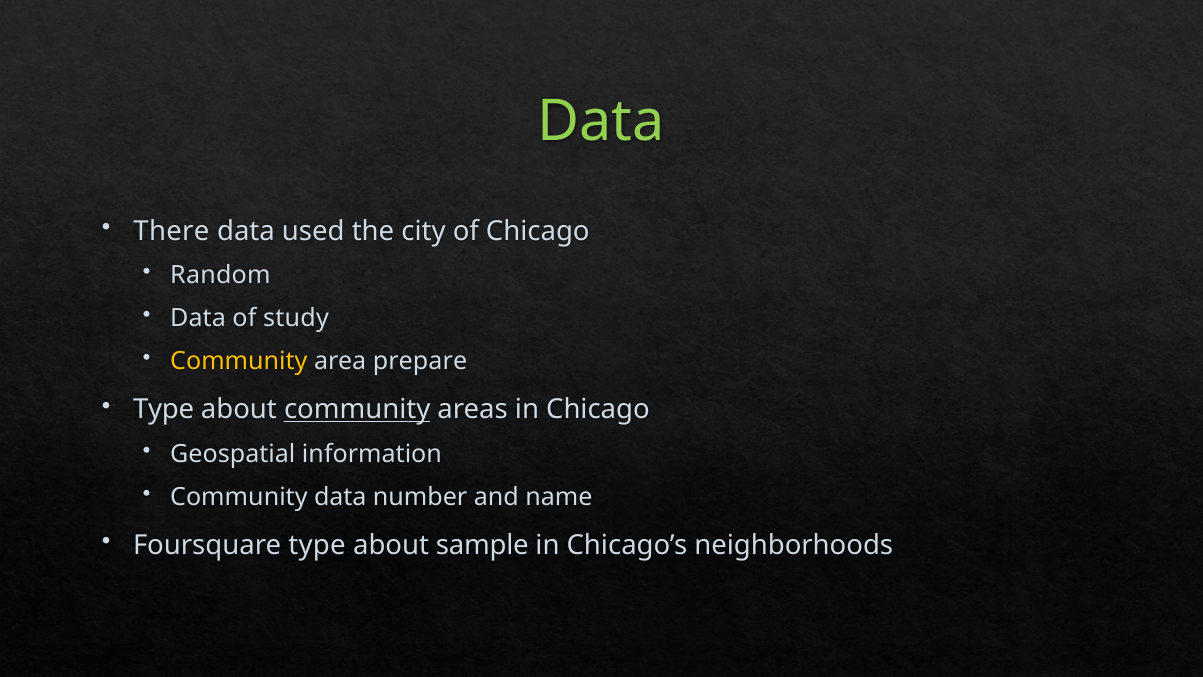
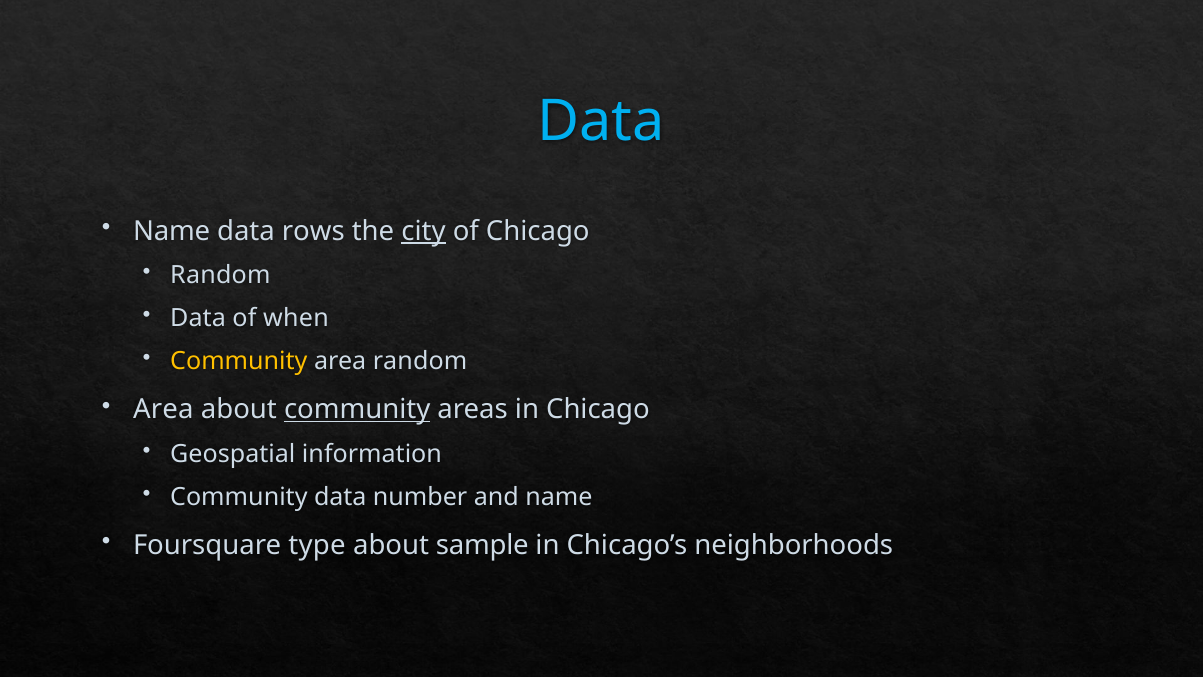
Data colour: light green -> light blue (601, 122)
There: There -> Name (172, 231)
used: used -> rows (313, 231)
city underline: none -> present (424, 231)
study: study -> when (296, 318)
area prepare: prepare -> random (420, 361)
Type: Type -> Area (163, 409)
